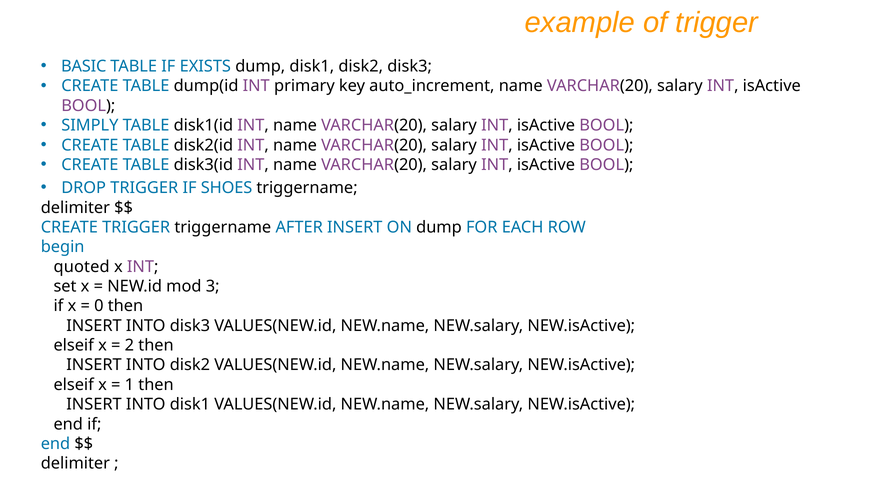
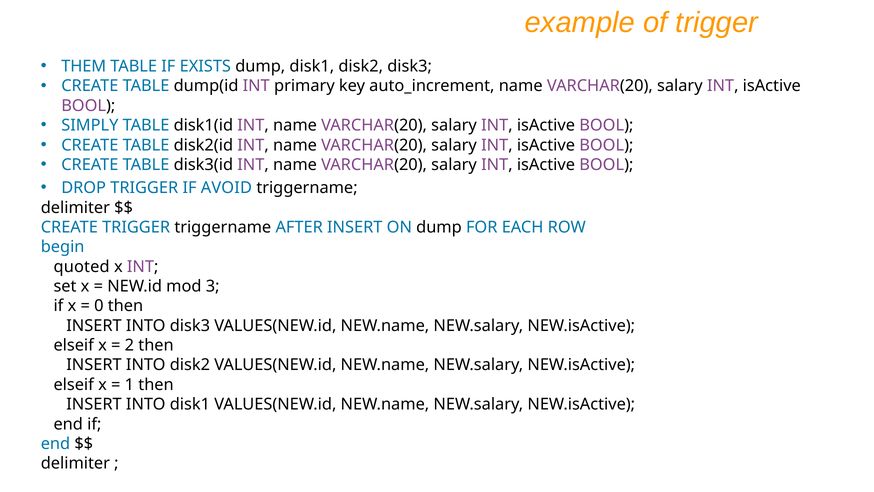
BASIC: BASIC -> THEM (84, 66)
SHOES: SHOES -> AVOID (226, 188)
